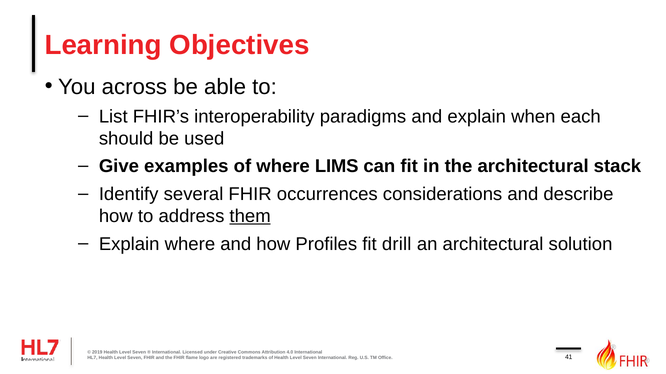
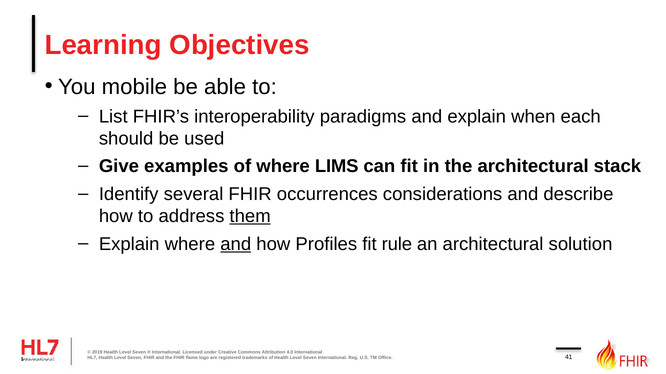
across: across -> mobile (134, 87)
and underline: none -> present (236, 244)
drill: drill -> rule (397, 244)
